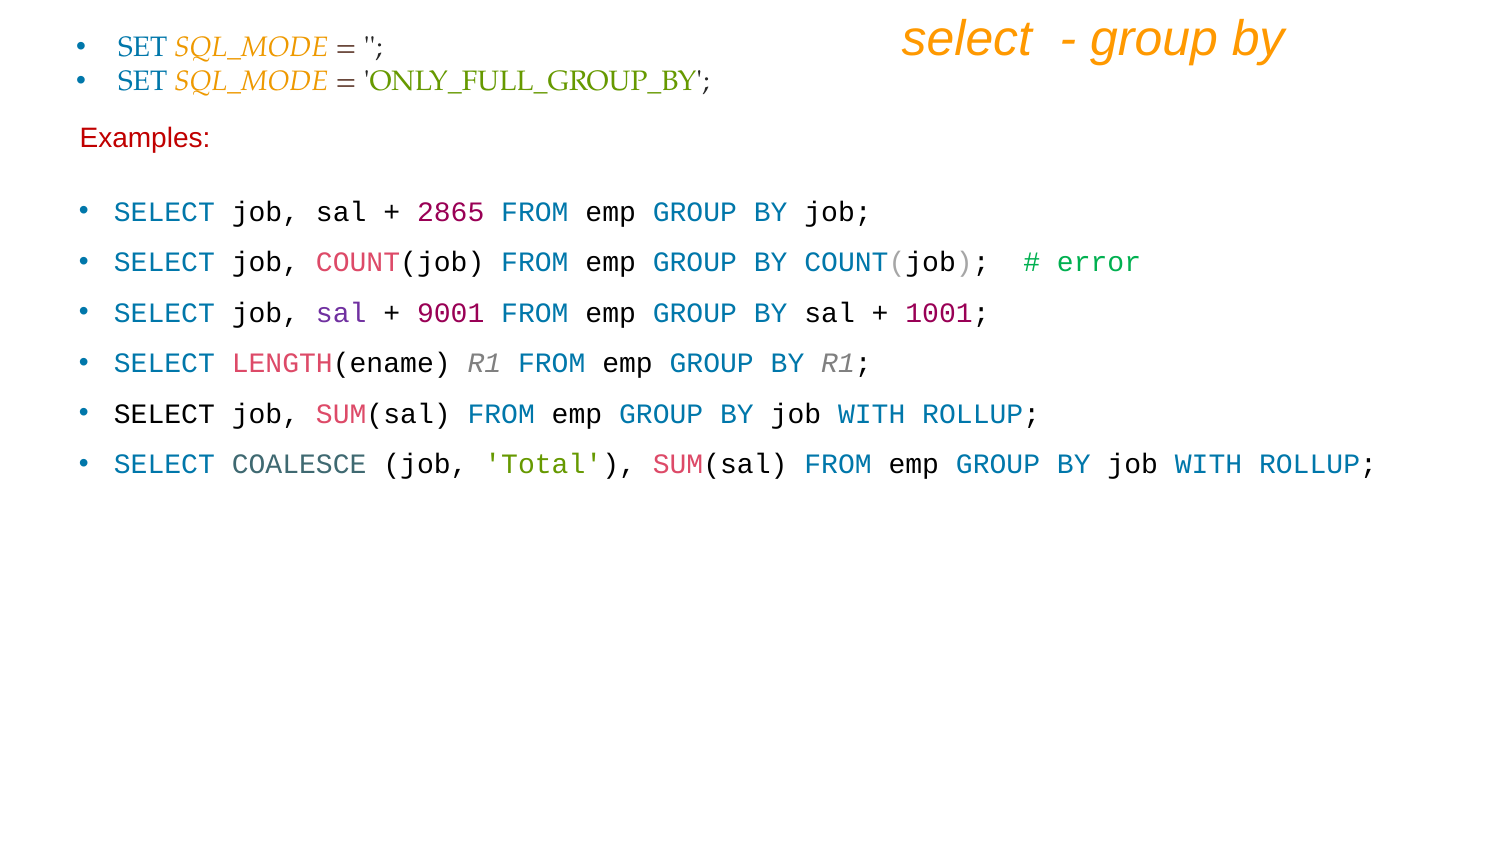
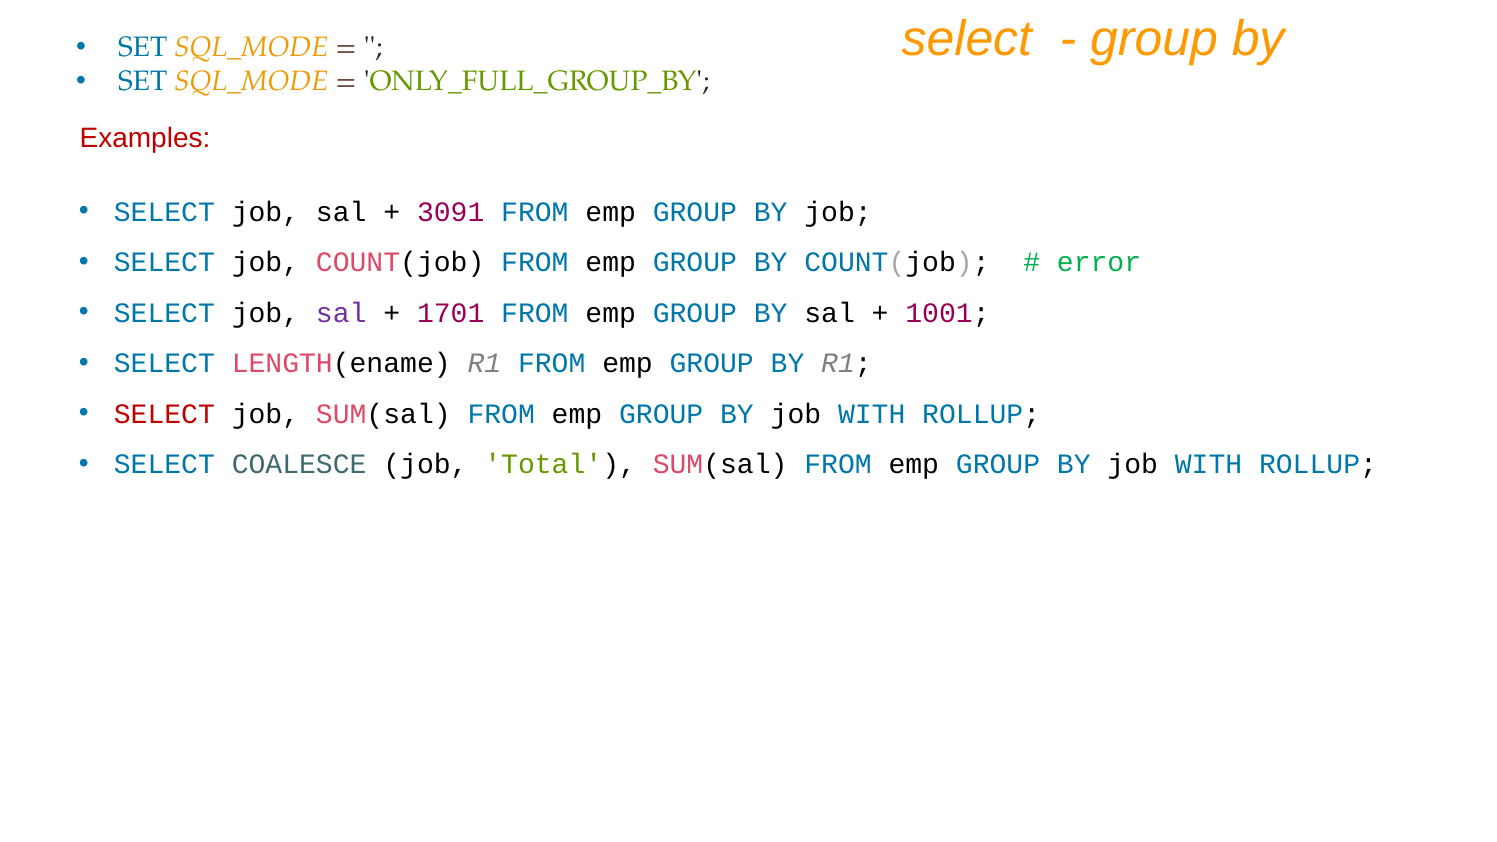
2865: 2865 -> 3091 (451, 212)
9001: 9001 -> 1701 (451, 313)
SELECT colour: black -> red (164, 414)
